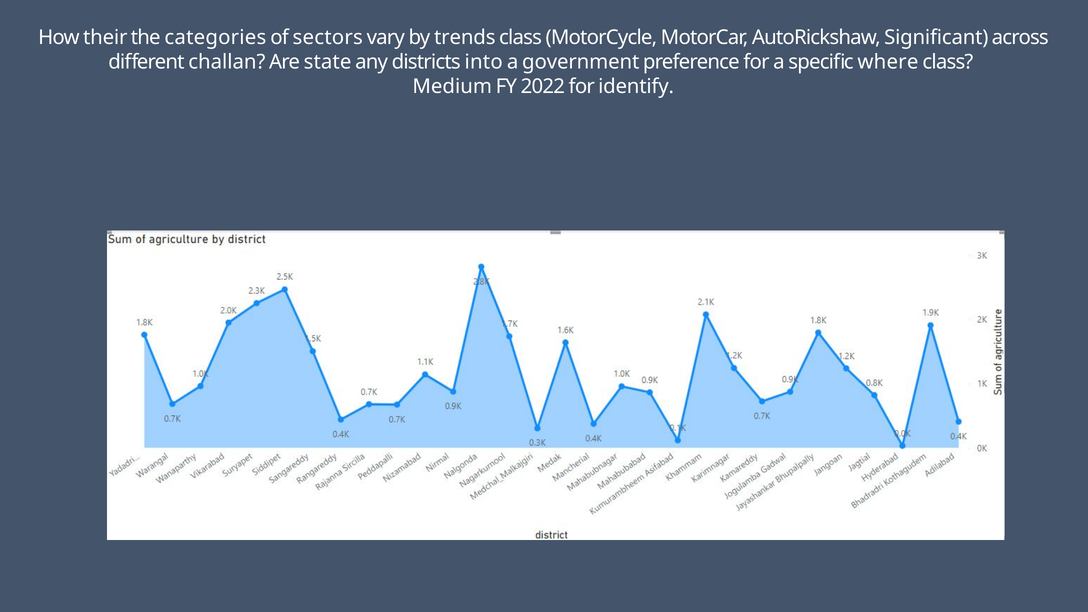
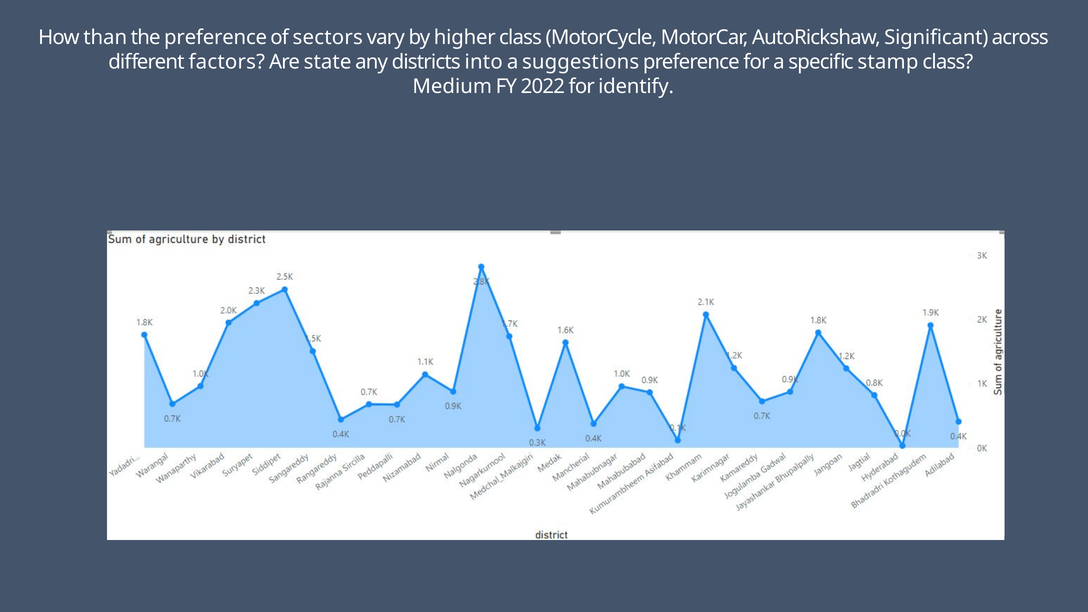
their: their -> than (105, 38)
the categories: categories -> preference (216, 38)
trends: trends -> higher (465, 38)
challan: challan -> factors (227, 62)
government: government -> suggestions (581, 62)
where: where -> stamp (888, 62)
